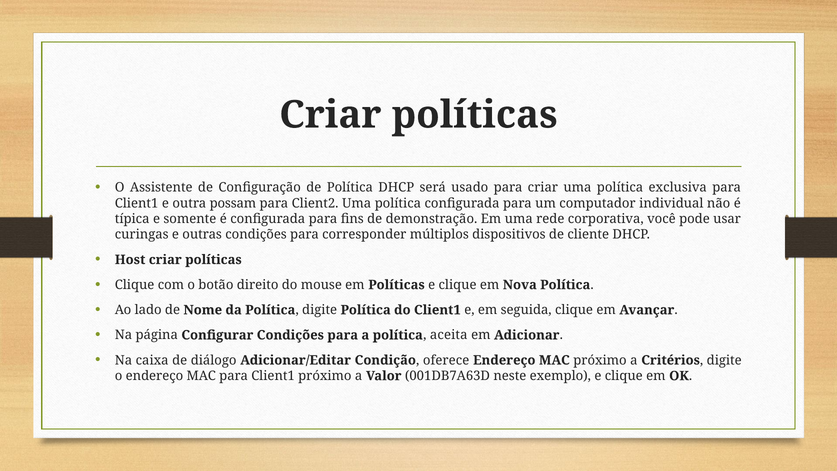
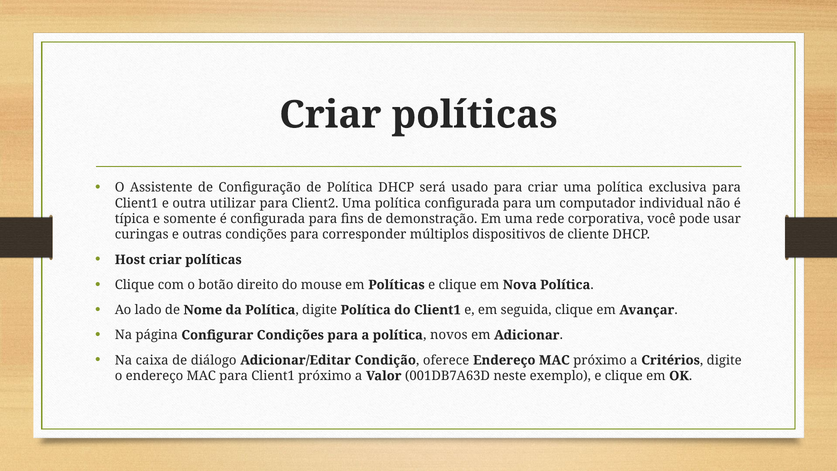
possam: possam -> utilizar (233, 203)
aceita: aceita -> novos (449, 335)
